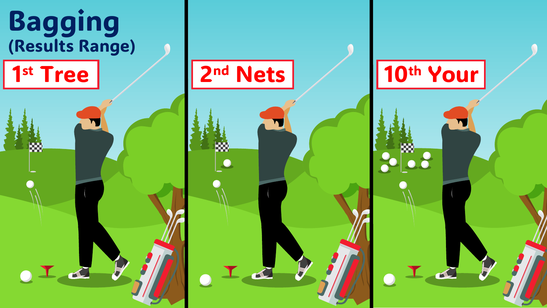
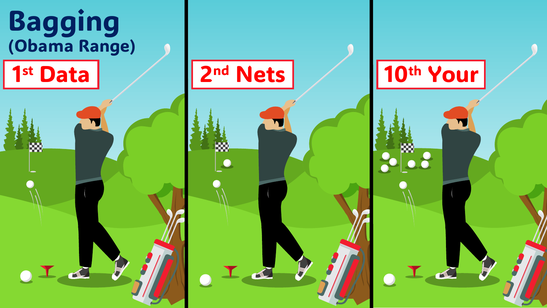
Results: Results -> Obama (41, 46)
Tree: Tree -> Data (65, 75)
